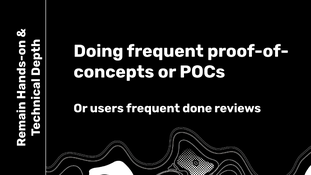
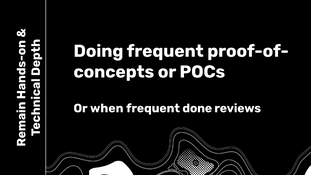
users: users -> when (107, 108)
